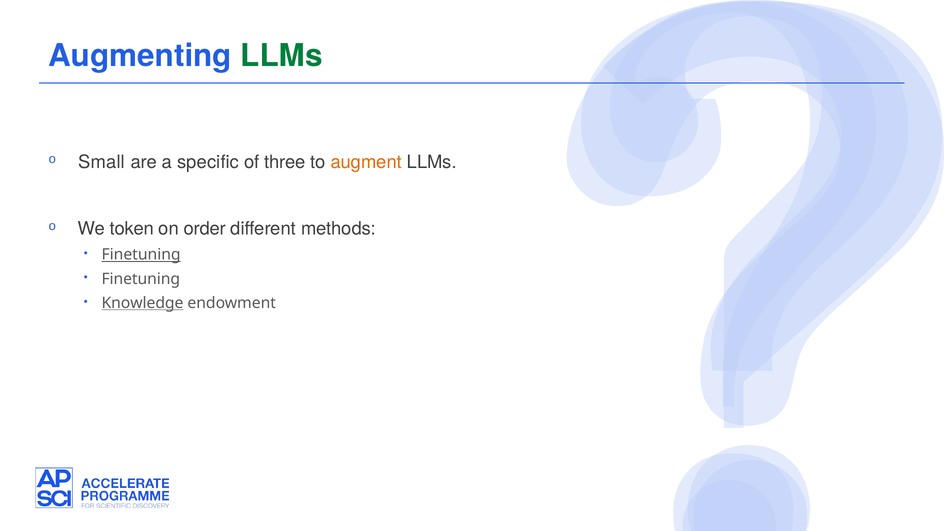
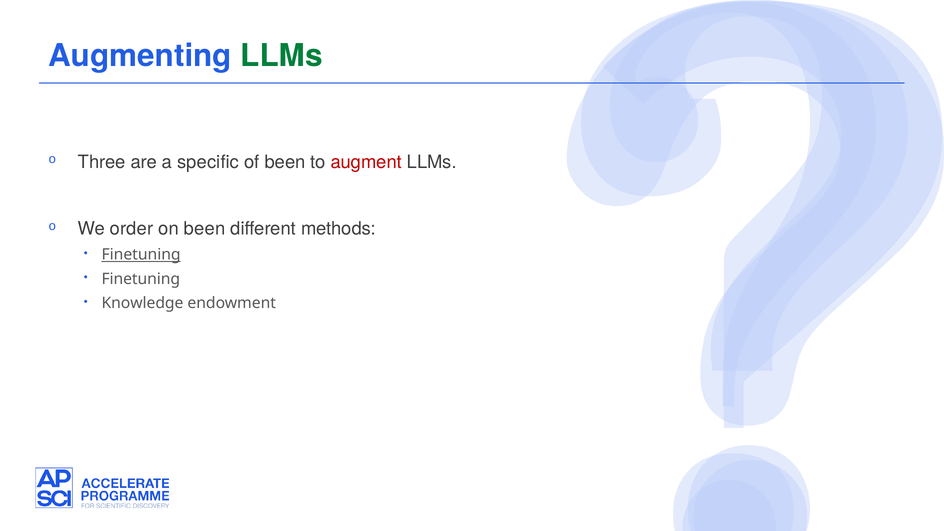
Small: Small -> Three (102, 162)
of three: three -> been (285, 162)
augment colour: orange -> red (366, 162)
token: token -> order (132, 229)
on order: order -> been (205, 229)
Knowledge underline: present -> none (142, 303)
